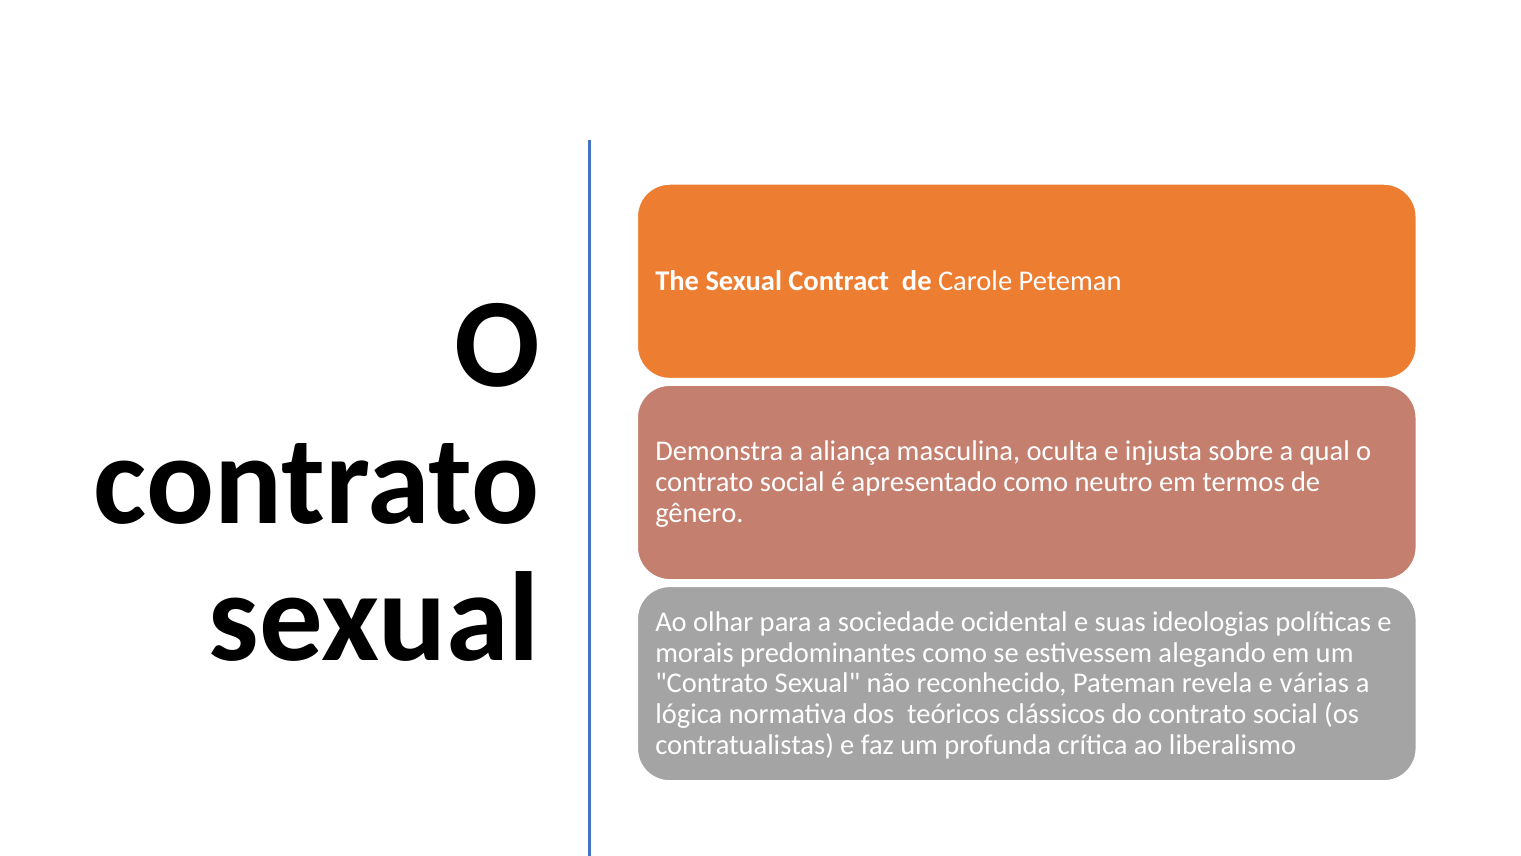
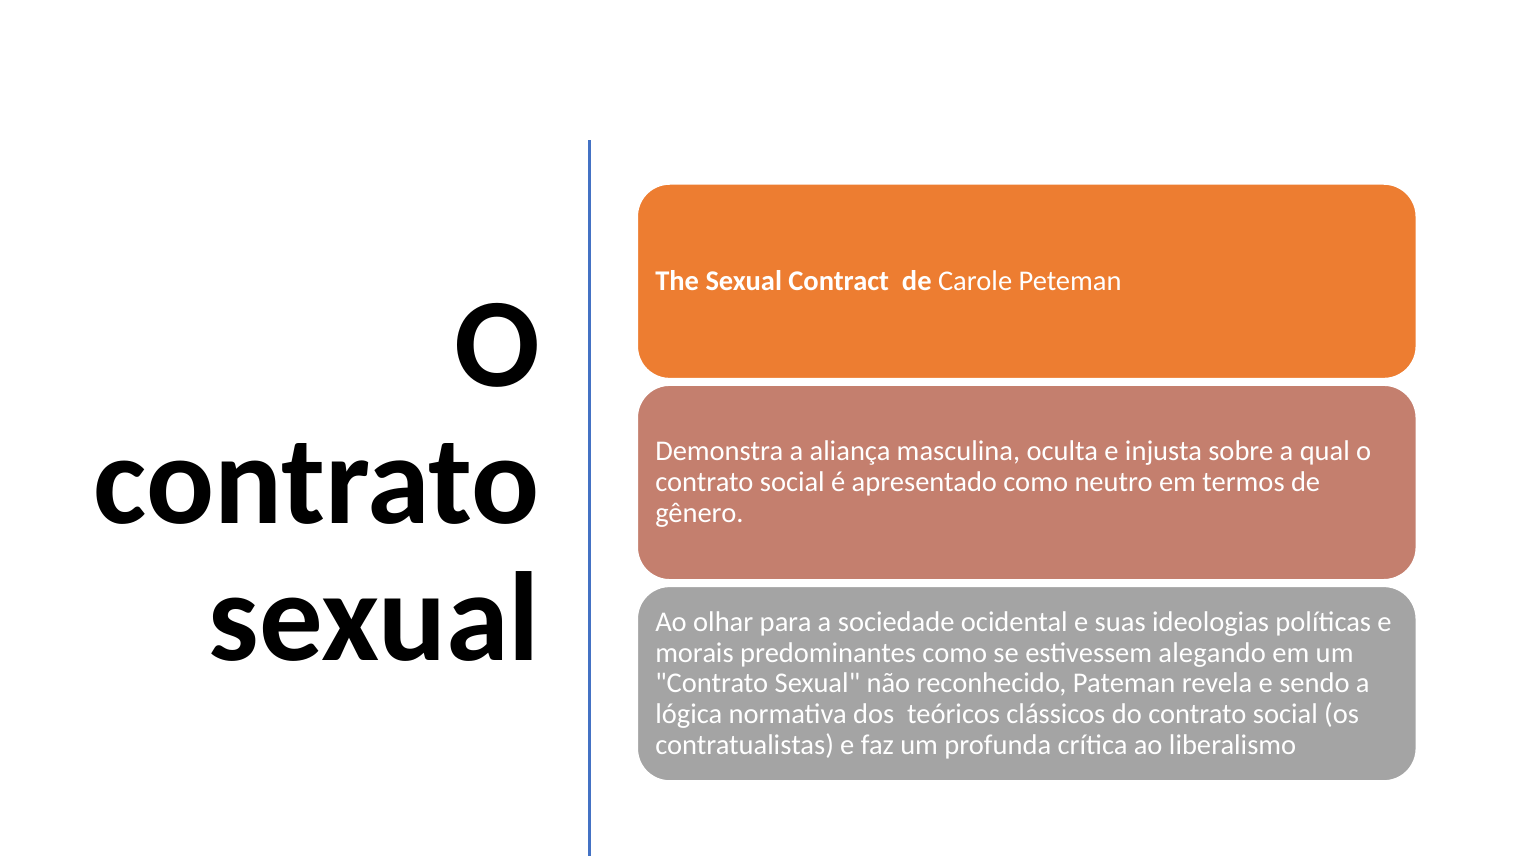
várias: várias -> sendo (1314, 683)
